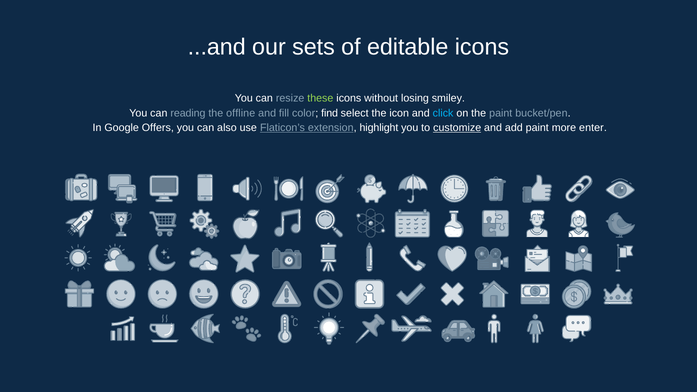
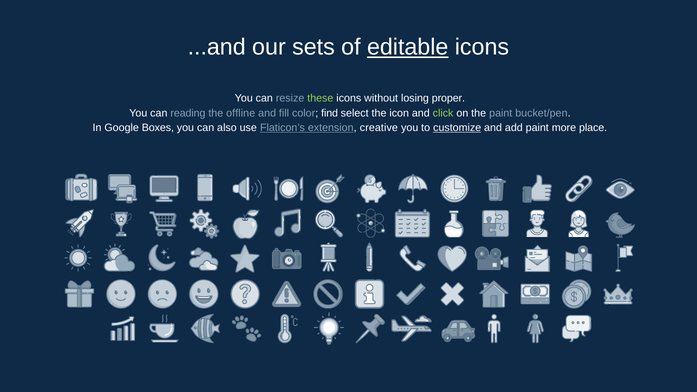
editable underline: none -> present (408, 47)
smiley: smiley -> proper (448, 98)
click colour: light blue -> light green (443, 113)
Offers: Offers -> Boxes (158, 128)
highlight: highlight -> creative (379, 128)
enter: enter -> place (593, 128)
